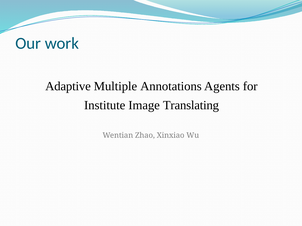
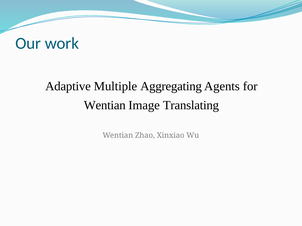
Annotations: Annotations -> Aggregating (171, 87)
Institute: Institute -> Wentian (105, 105)
